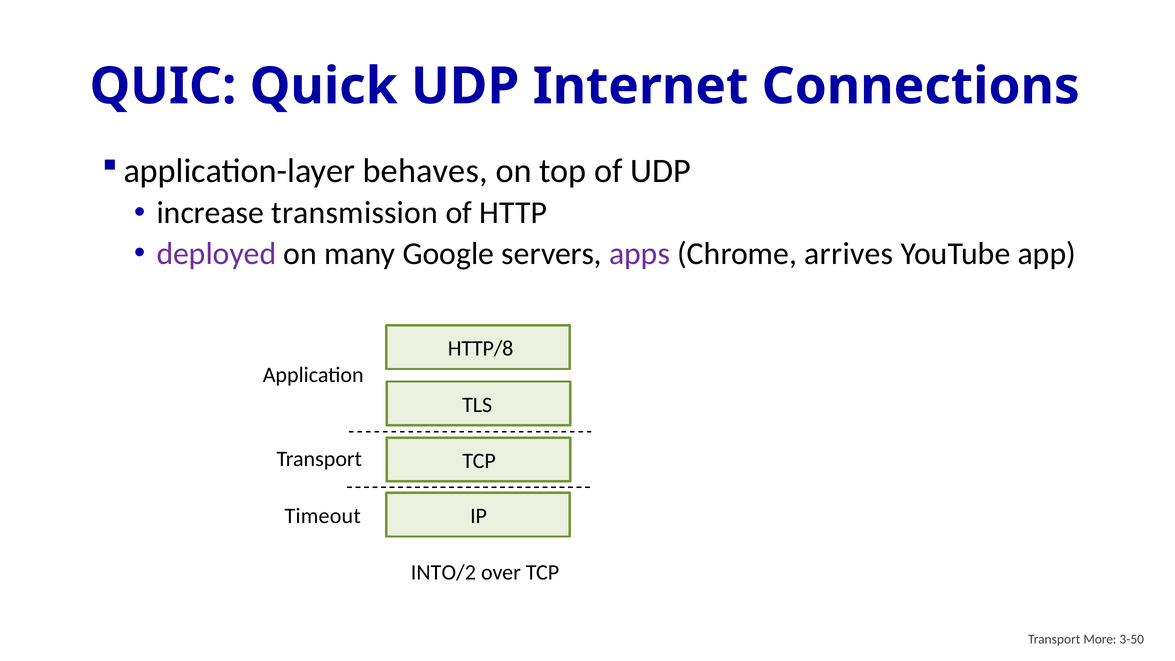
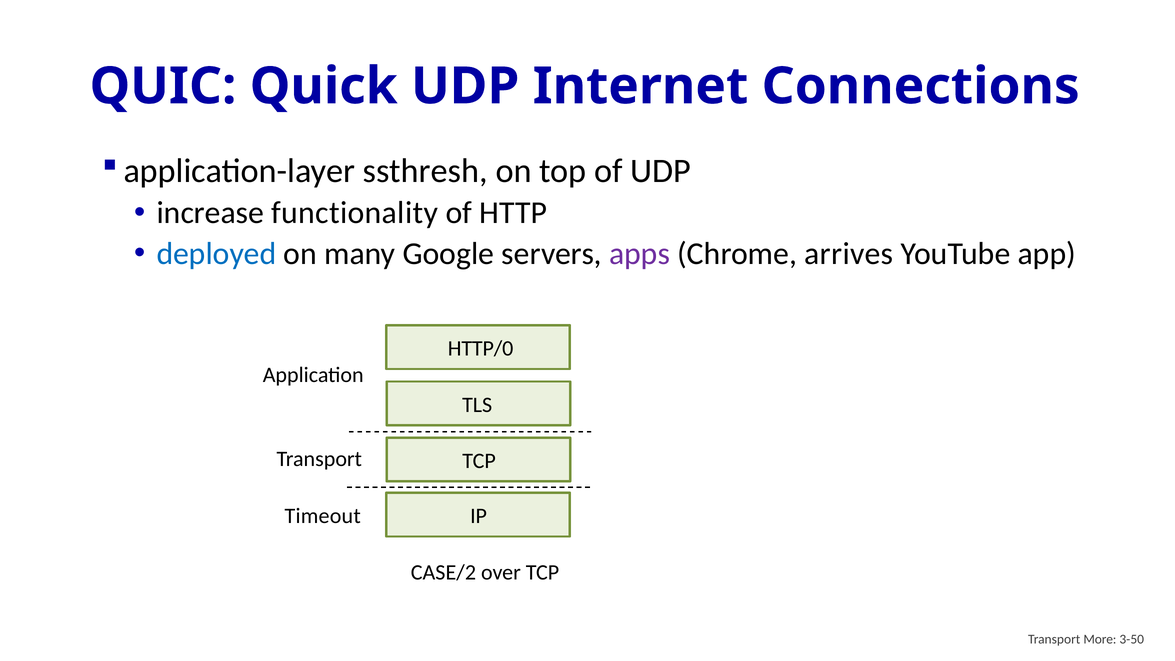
behaves: behaves -> ssthresh (425, 171)
transmission: transmission -> functionality (355, 213)
deployed colour: purple -> blue (216, 253)
HTTP/8: HTTP/8 -> HTTP/0 (481, 349)
INTO/2: INTO/2 -> CASE/2 (443, 572)
